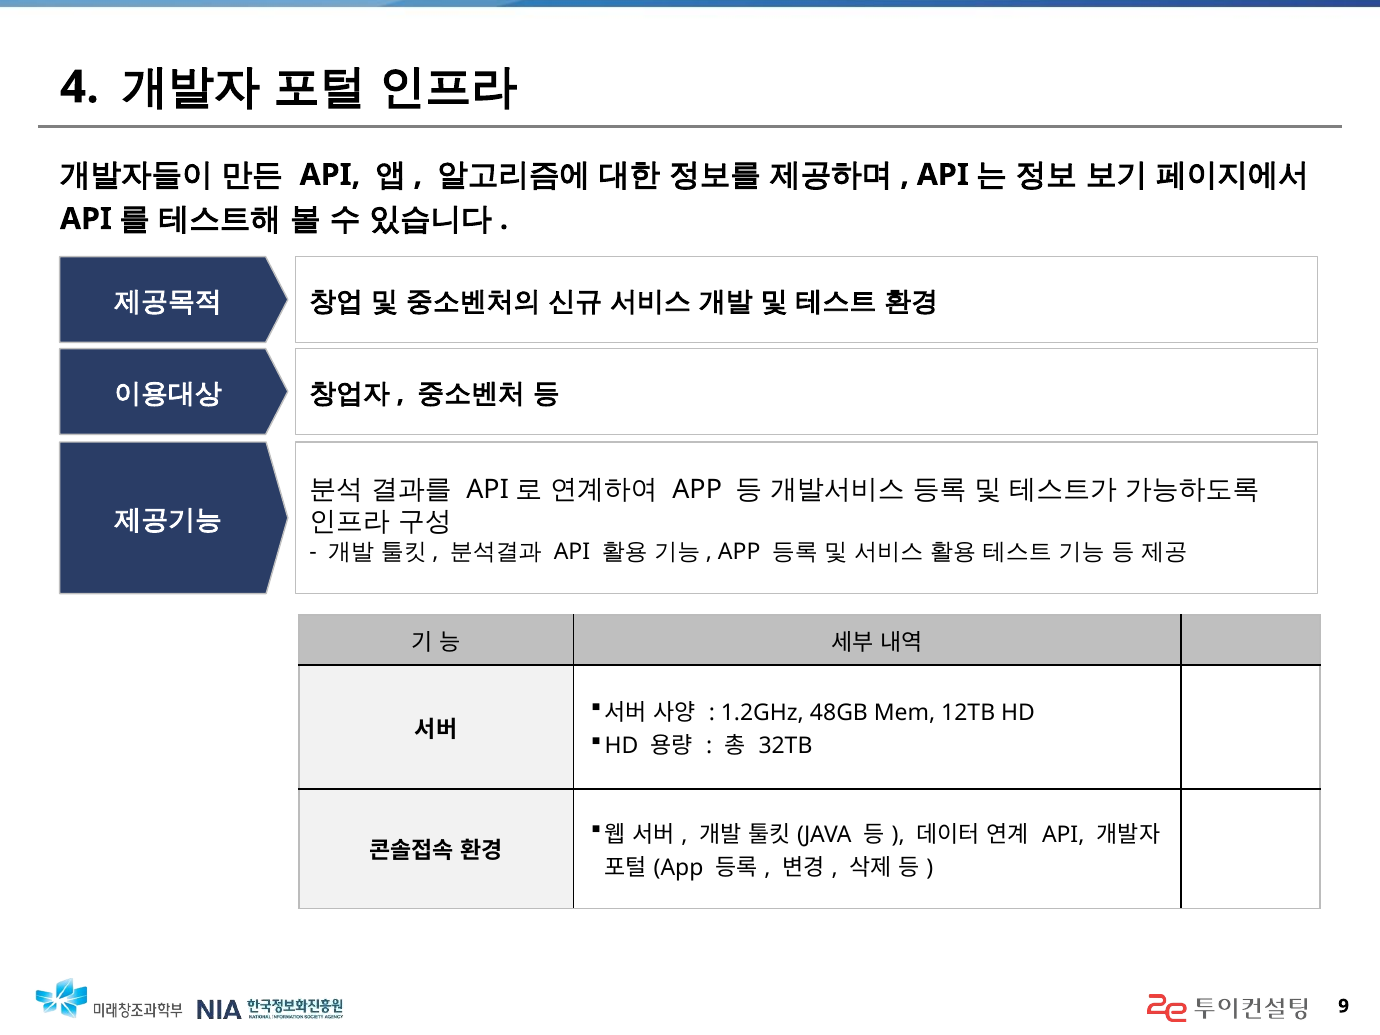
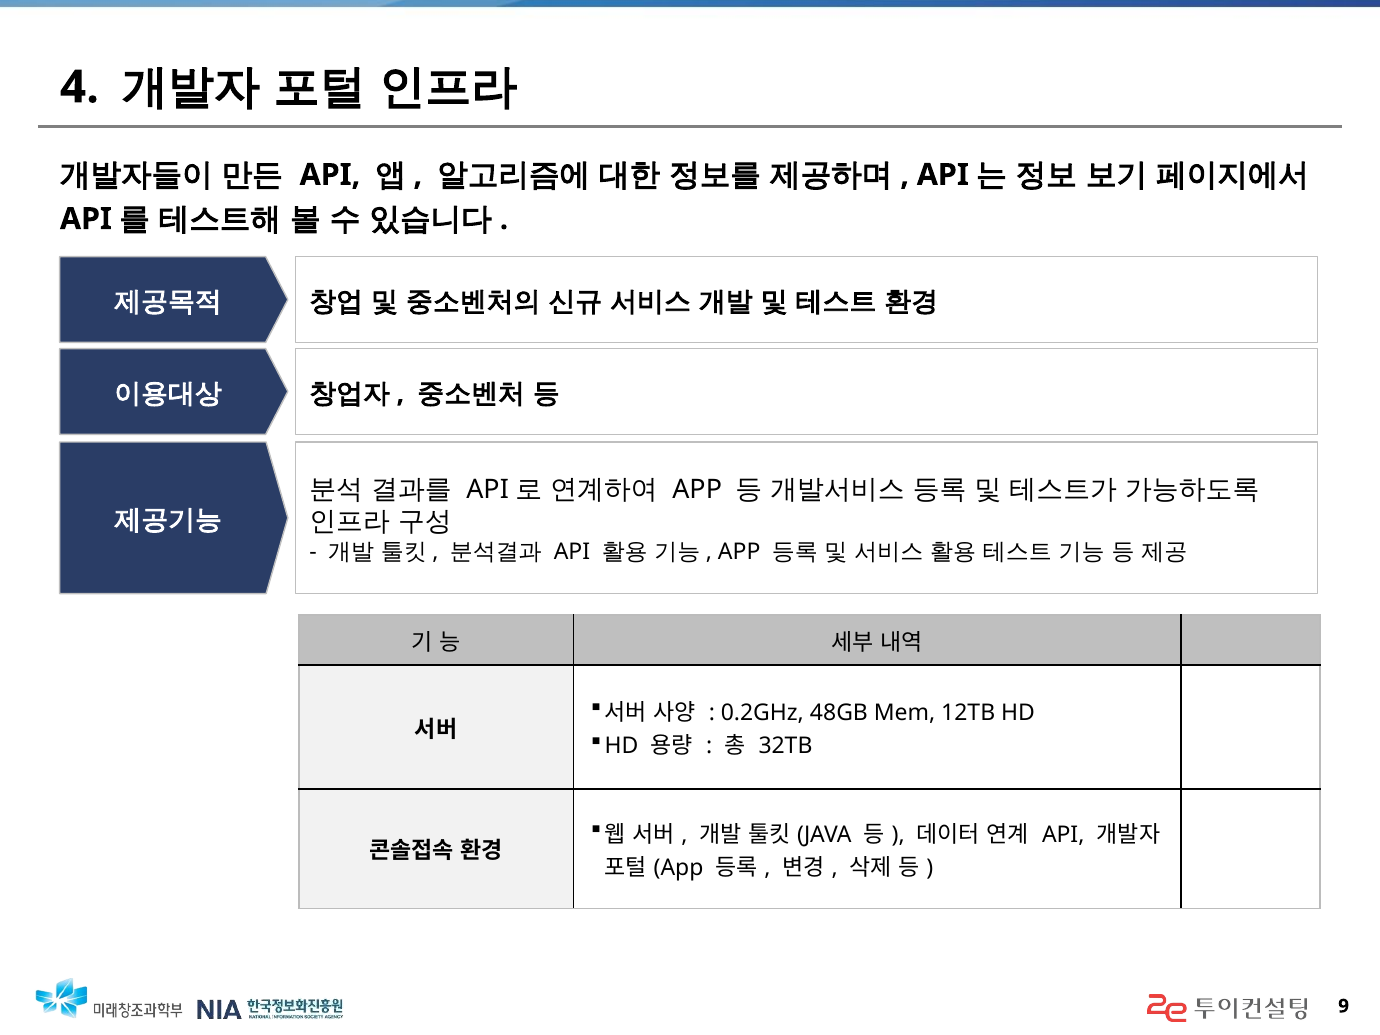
1.2GHz: 1.2GHz -> 0.2GHz (762, 713)
